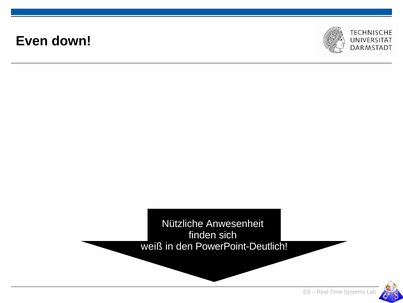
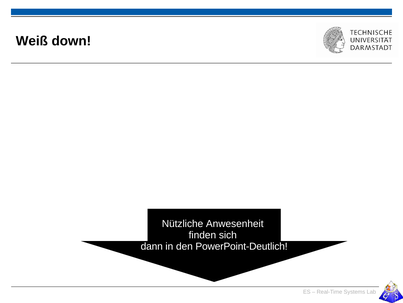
Even: Even -> Weiß (32, 41)
weiß: weiß -> dann (152, 246)
